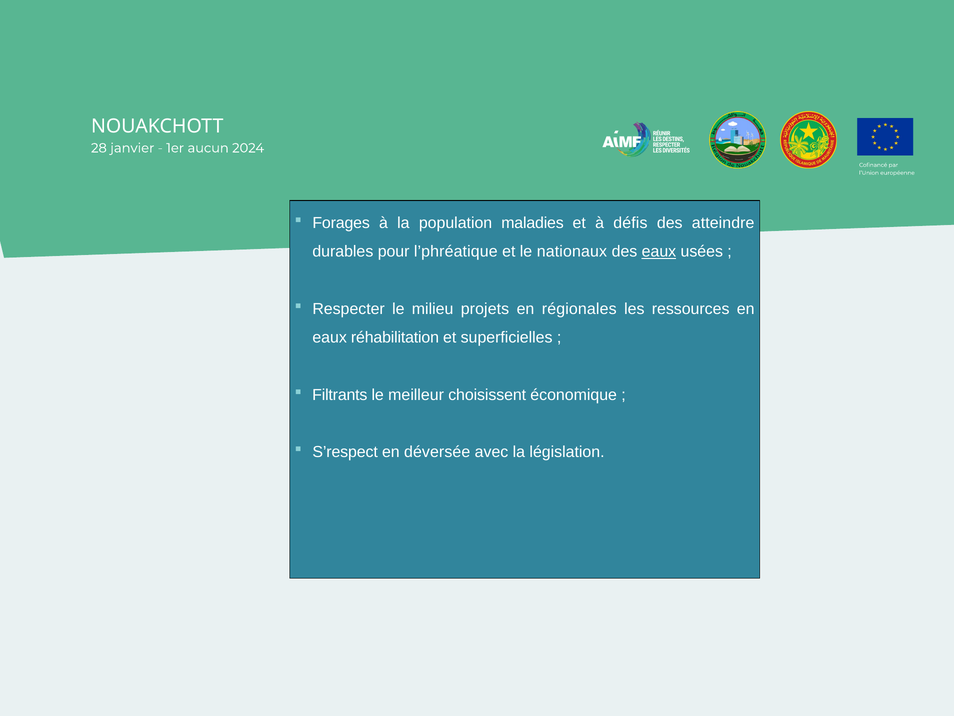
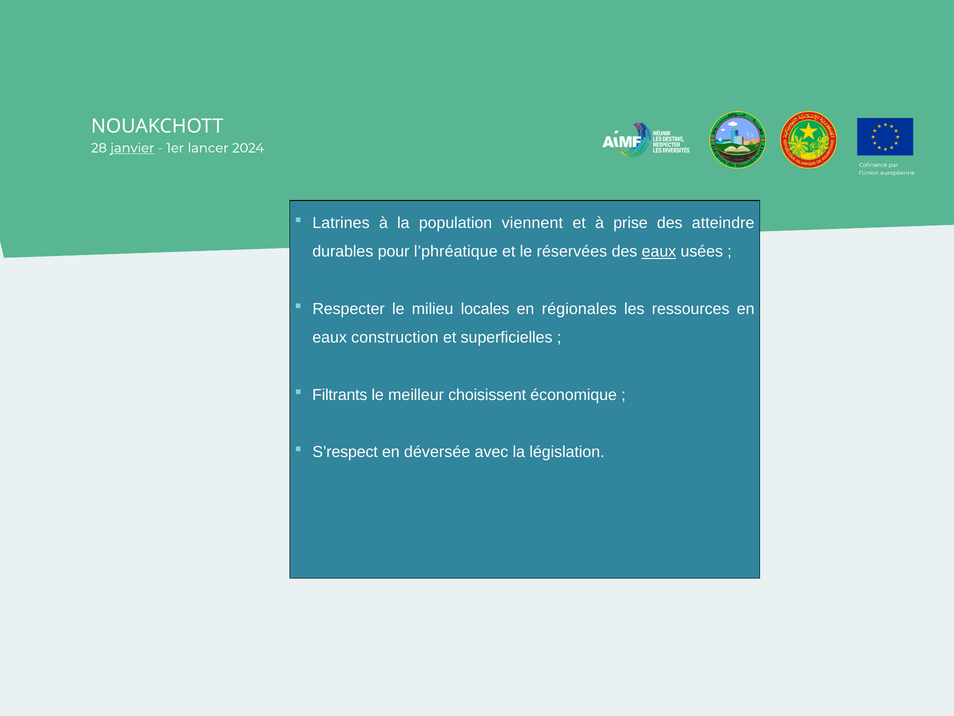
janvier underline: none -> present (132, 148)
aucun: aucun -> lancer (208, 148)
Forages: Forages -> Latrines (341, 223)
maladies: maladies -> viennent (532, 223)
défis: défis -> prise (630, 223)
nationaux: nationaux -> réservées (572, 252)
projets: projets -> locales (485, 309)
réhabilitation: réhabilitation -> construction (395, 337)
